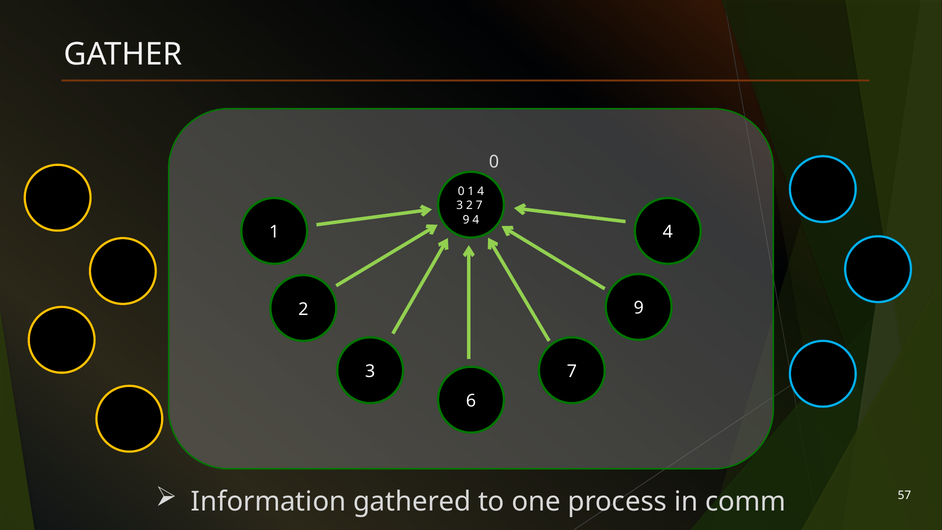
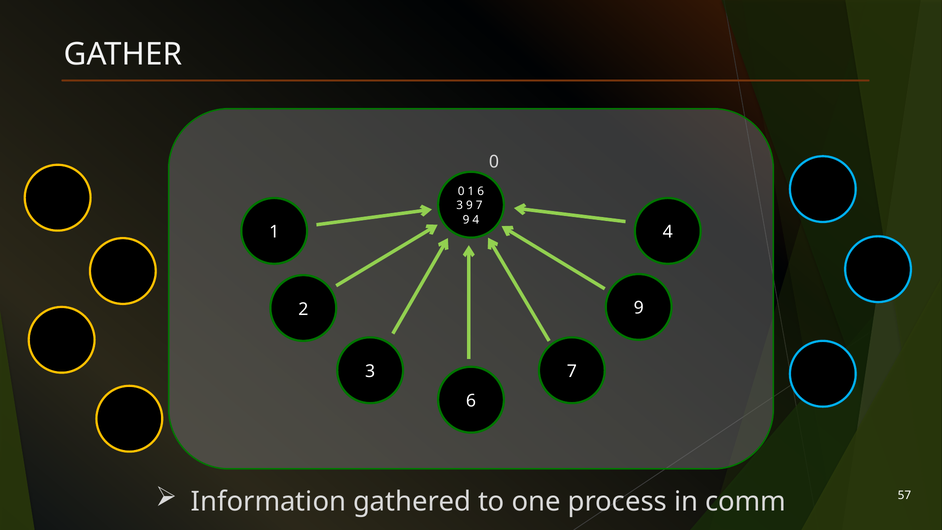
0 1 4: 4 -> 6 (481, 191)
3 2: 2 -> 9 (469, 205)
